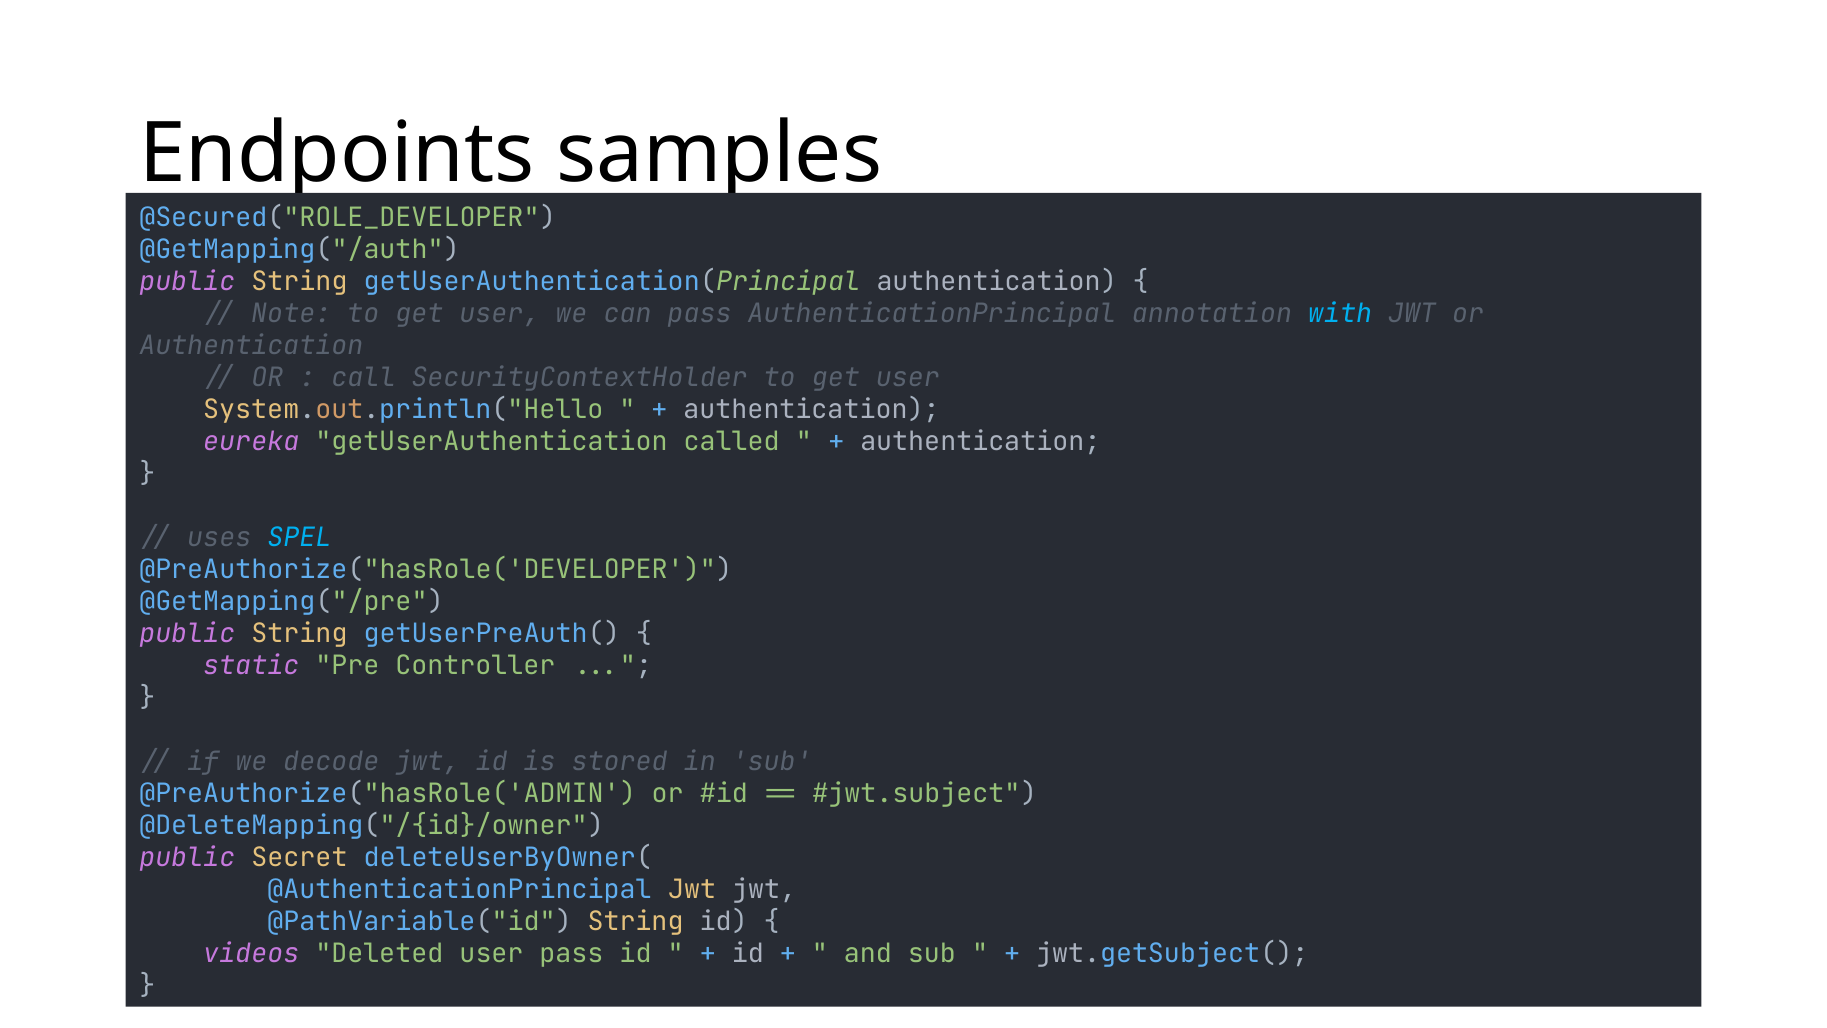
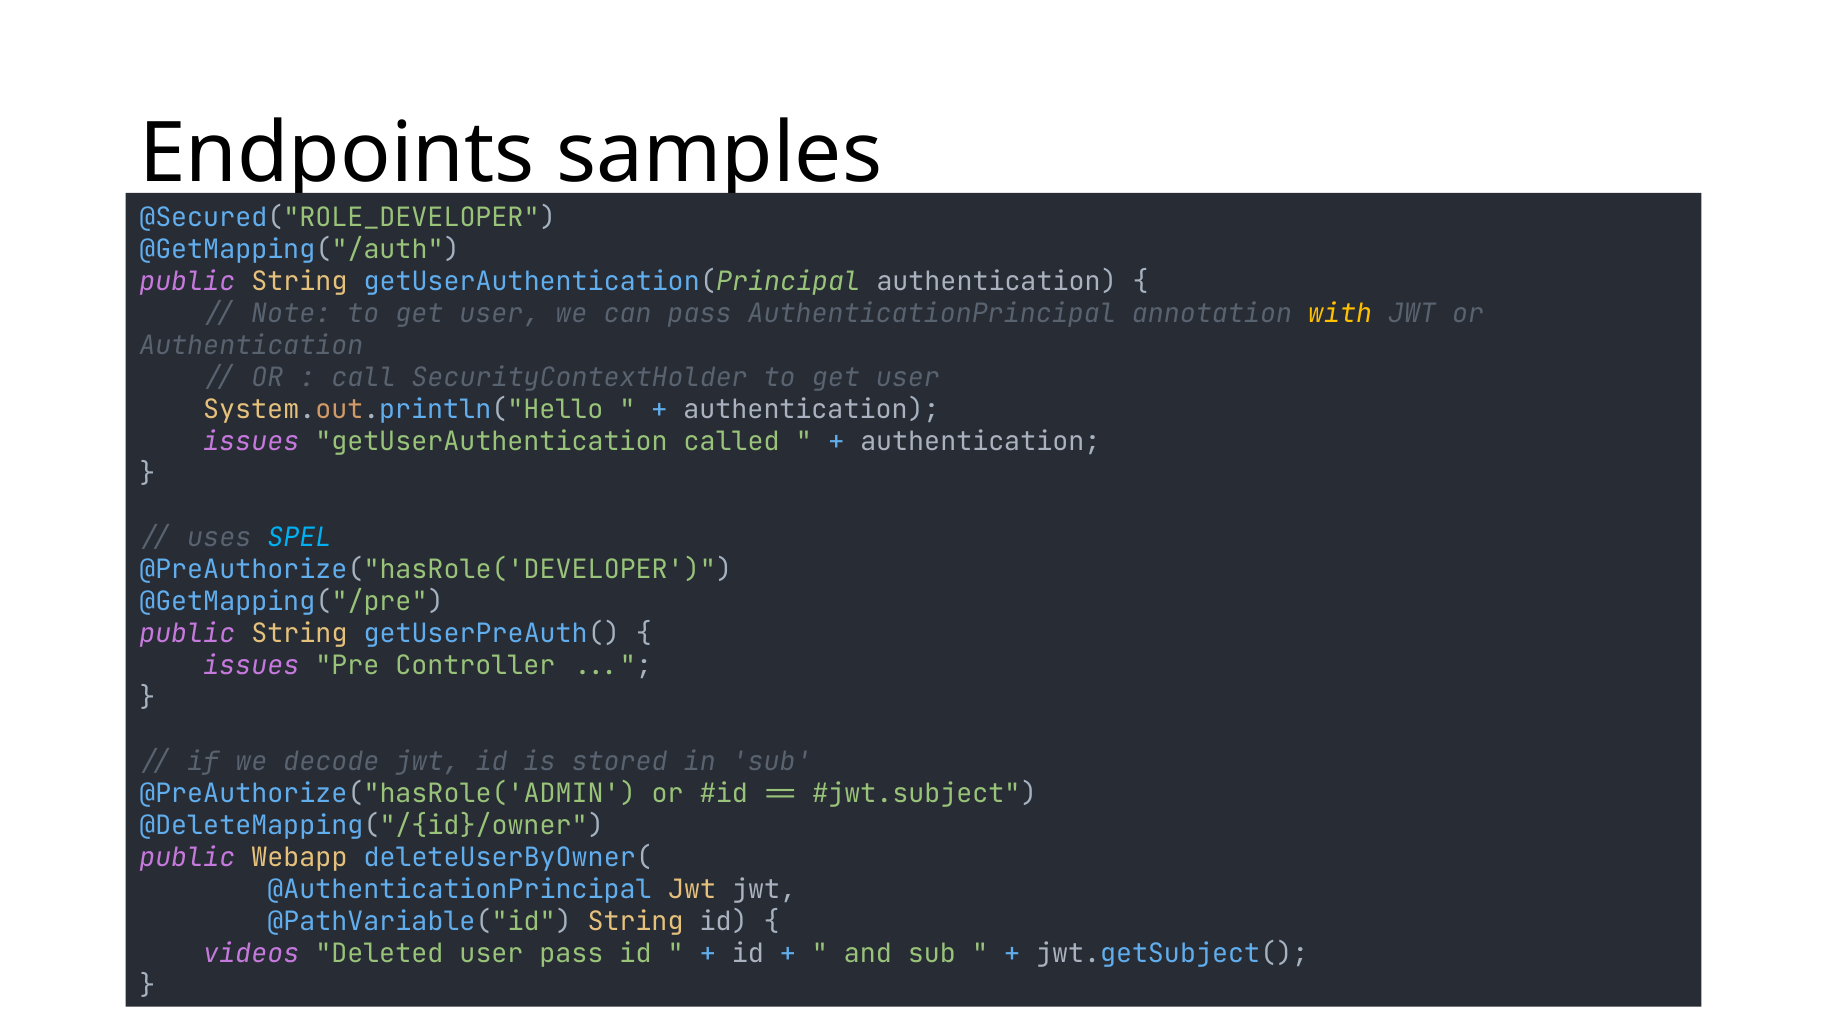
with colour: light blue -> yellow (1340, 313)
eureka: eureka -> issues (251, 441)
static: static -> issues (251, 665)
Secret: Secret -> Webapp (299, 857)
